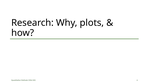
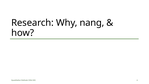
plots: plots -> nang (92, 23)
